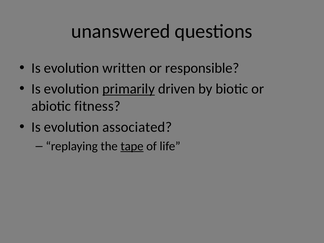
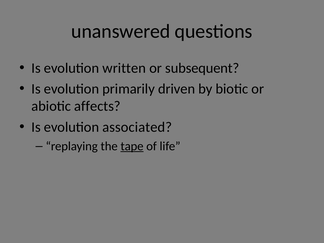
responsible: responsible -> subsequent (202, 68)
primarily underline: present -> none (129, 89)
fitness: fitness -> affects (97, 106)
